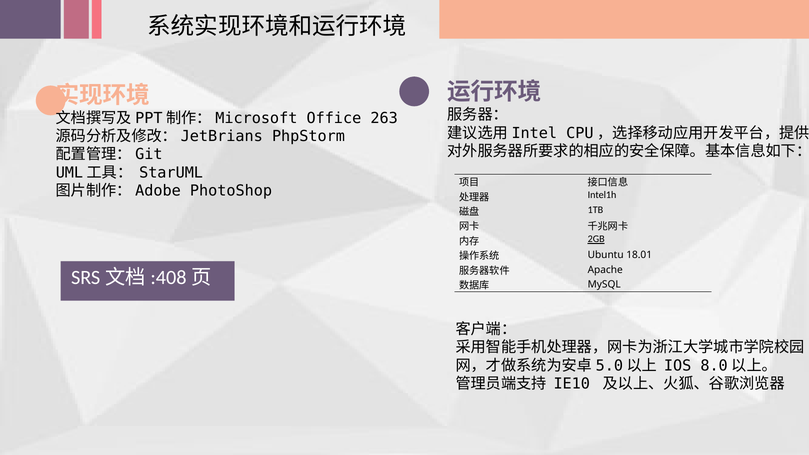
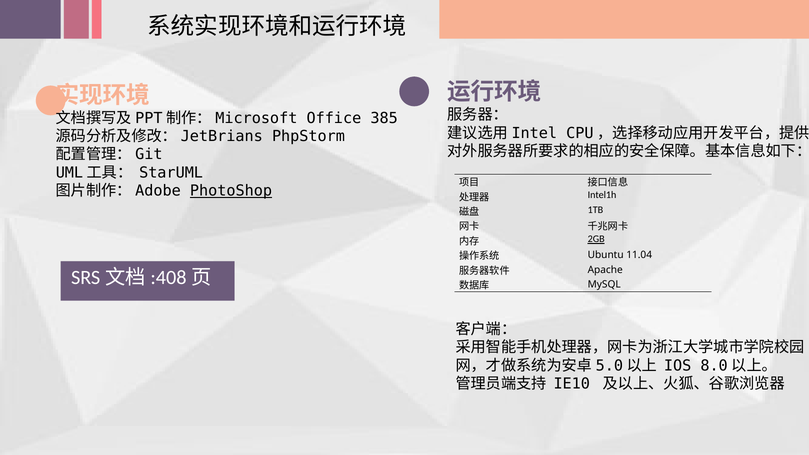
263: 263 -> 385 (384, 118)
PhotoShop underline: none -> present (231, 191)
18.01: 18.01 -> 11.04 (639, 255)
